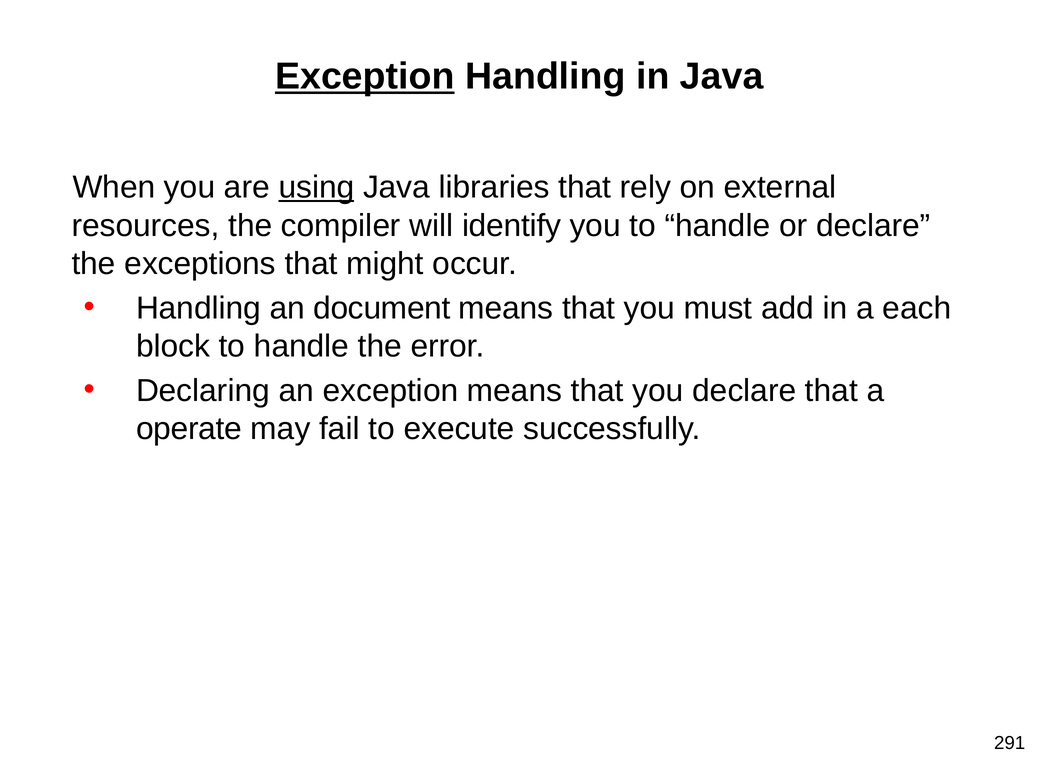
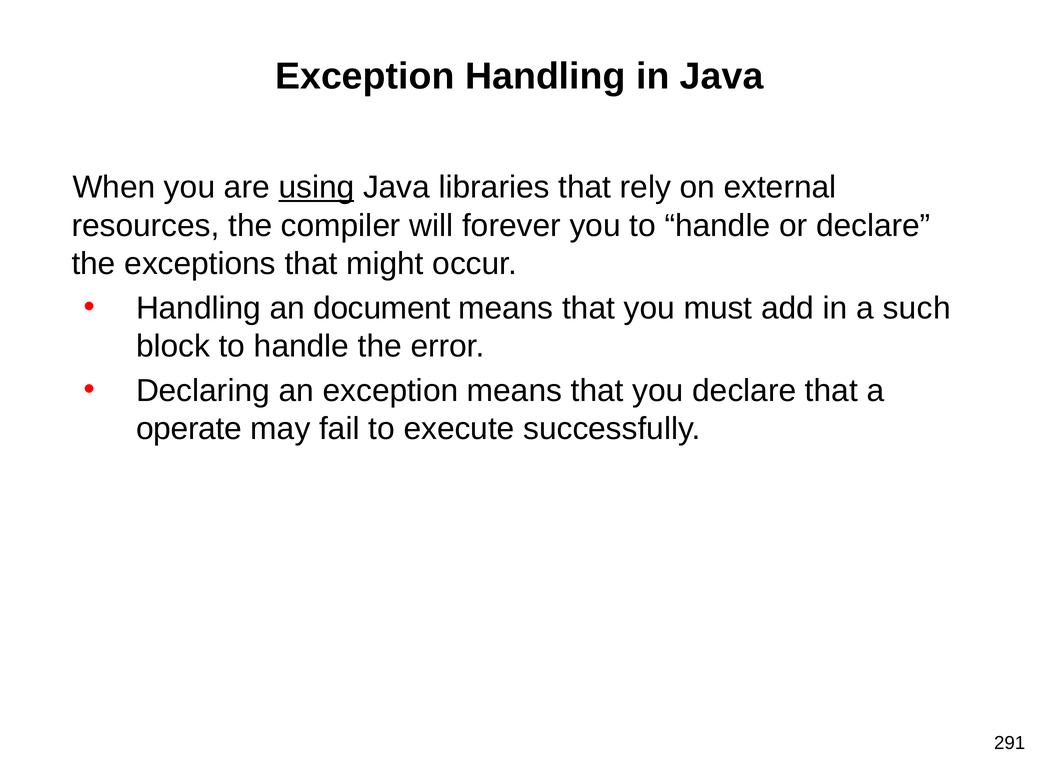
Exception underline: present -> none (365, 77)
identify: identify -> forever (512, 226)
each: each -> such (917, 308)
